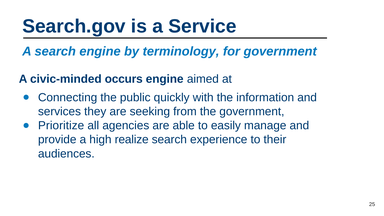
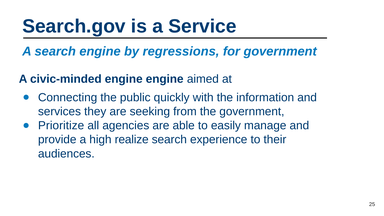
terminology: terminology -> regressions (181, 51)
civic-minded occurs: occurs -> engine (124, 79)
